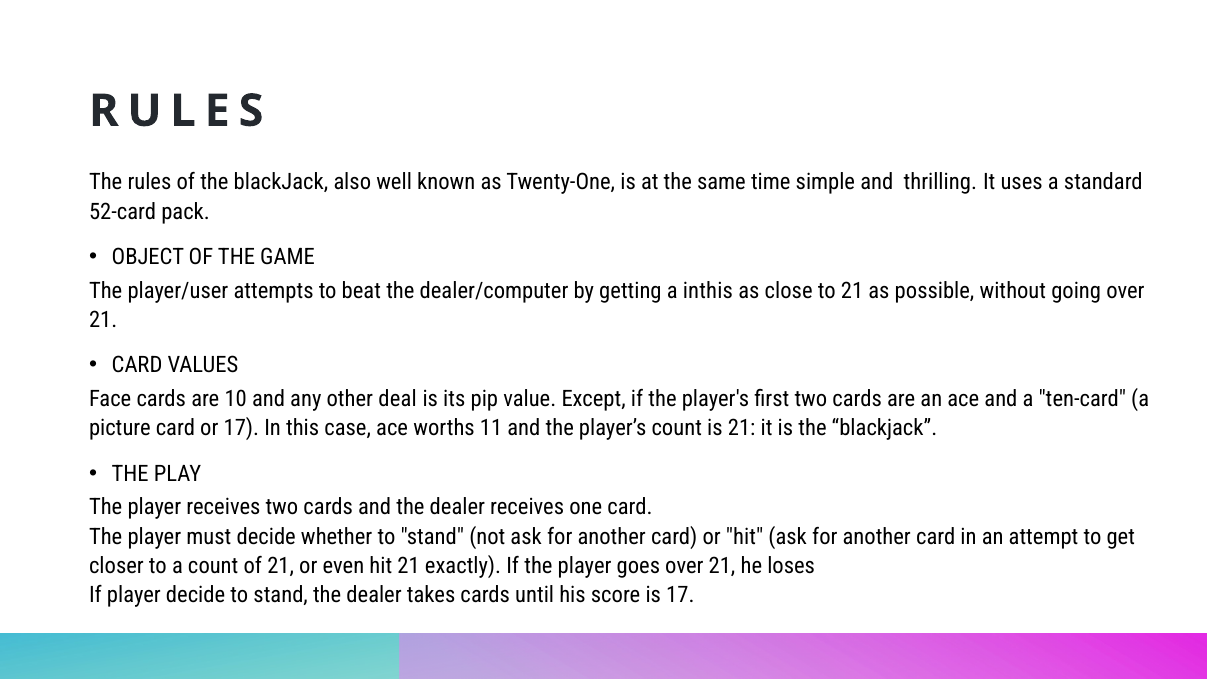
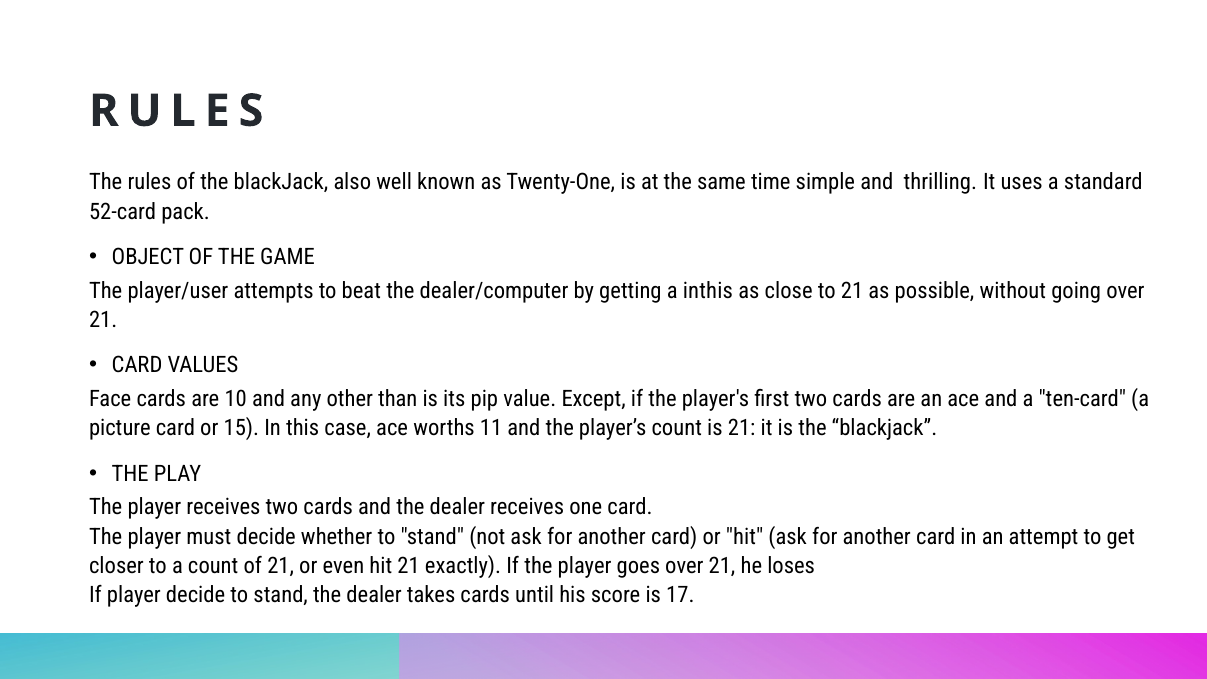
deal: deal -> than (398, 399)
or 17: 17 -> 15 (241, 428)
